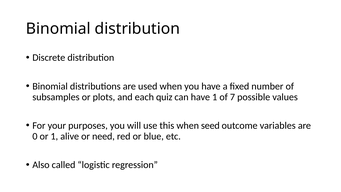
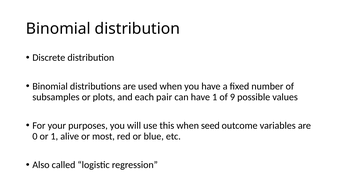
quiz: quiz -> pair (164, 97)
7: 7 -> 9 (232, 97)
need: need -> most (103, 136)
